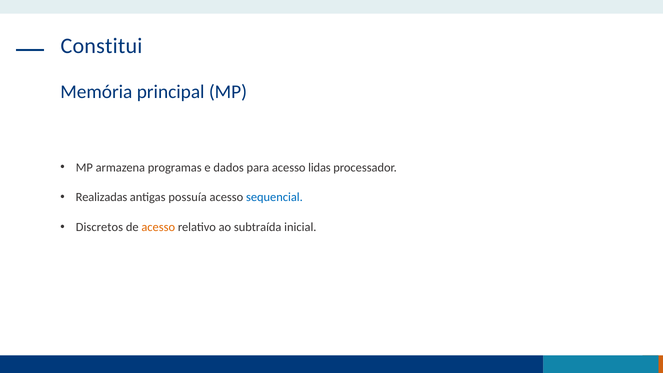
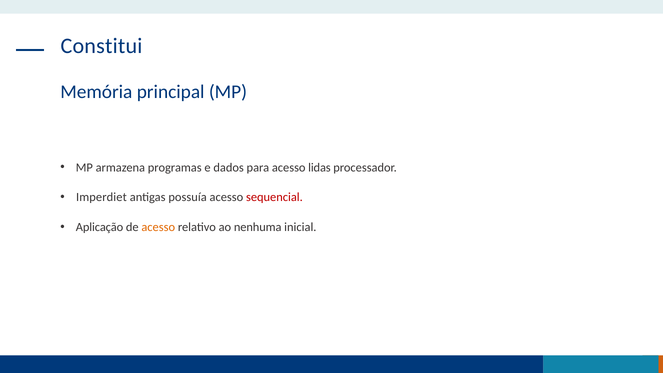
Realizadas: Realizadas -> Imperdiet (101, 197)
sequencial colour: blue -> red (274, 197)
Discretos: Discretos -> Aplicação (100, 227)
subtraída: subtraída -> nenhuma (258, 227)
